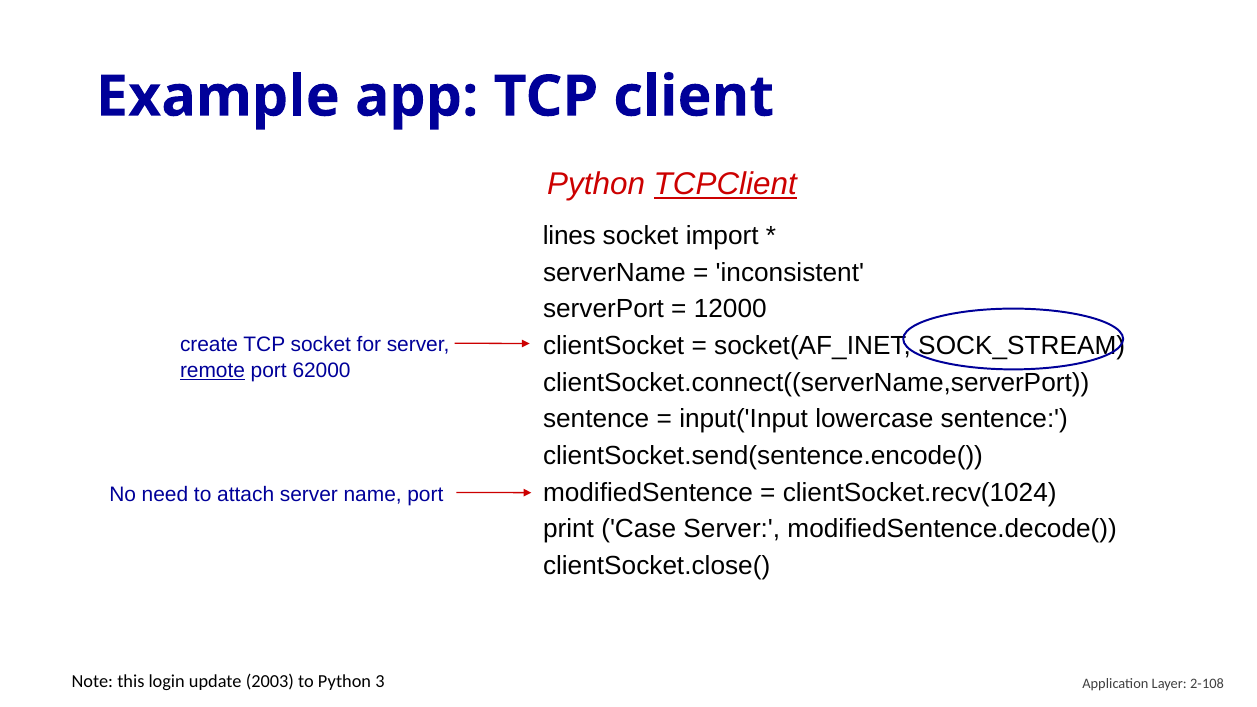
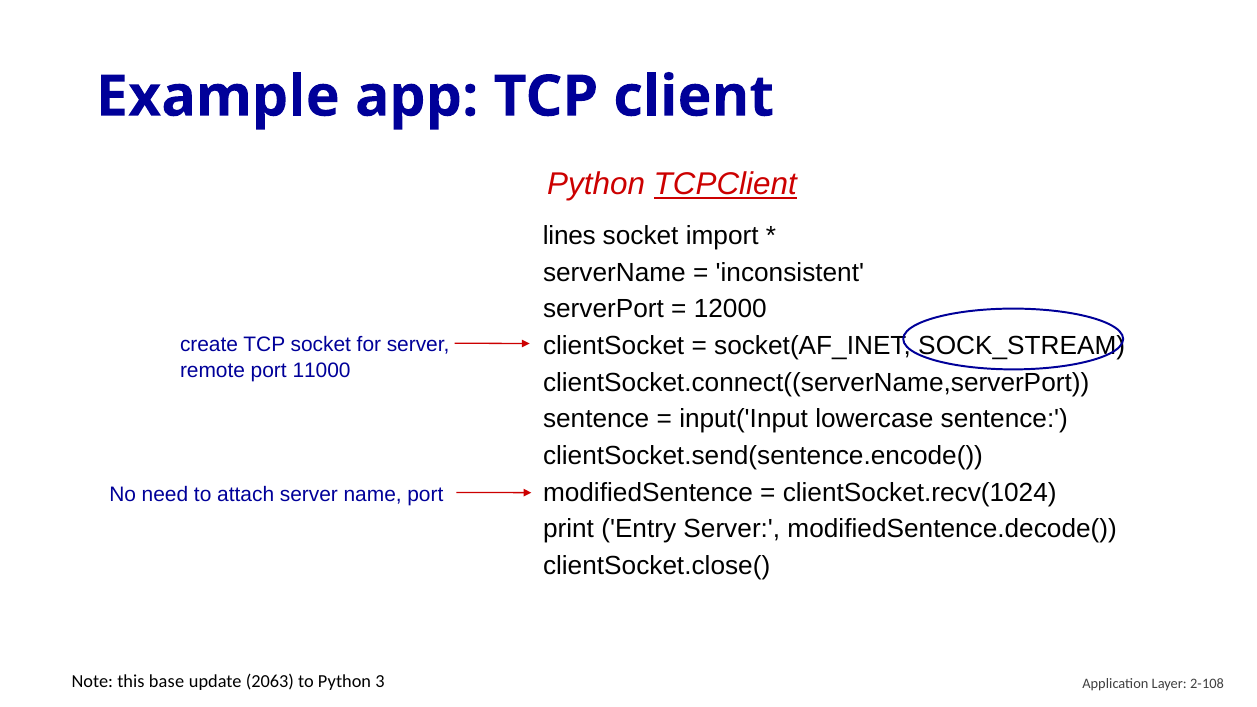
remote underline: present -> none (212, 370)
62000: 62000 -> 11000 (322, 370)
Case: Case -> Entry (639, 529)
login: login -> base (167, 681)
2003: 2003 -> 2063 (270, 681)
